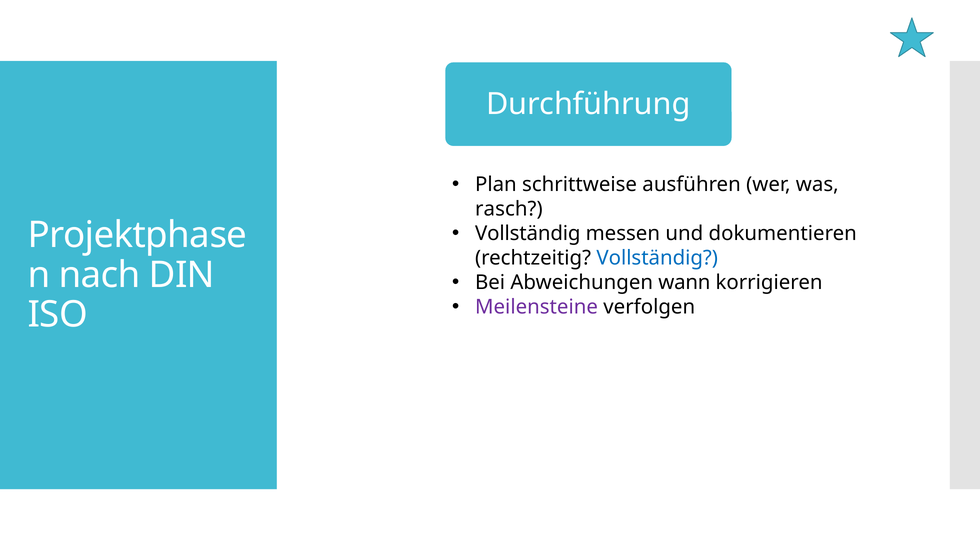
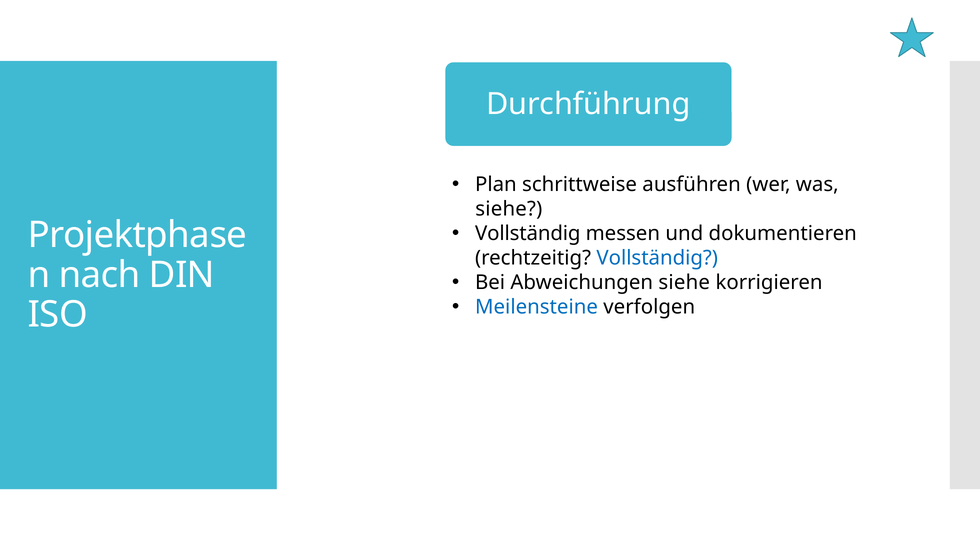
rasch: rasch -> siehe (509, 209)
Abweichungen wann: wann -> siehe (684, 283)
Meilensteine colour: purple -> blue (537, 307)
